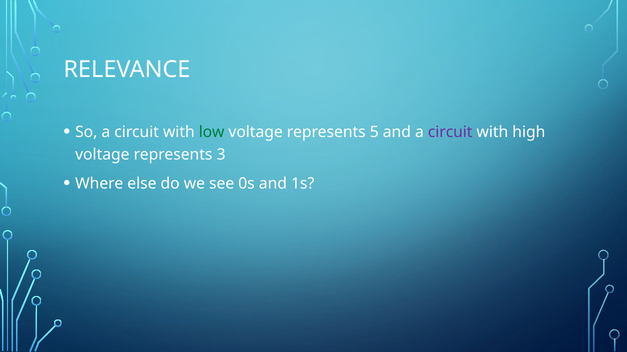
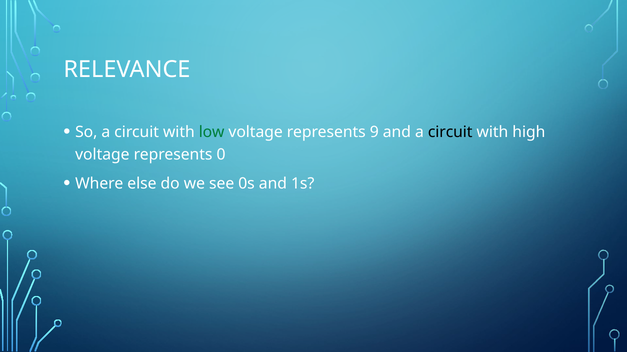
5: 5 -> 9 (374, 132)
circuit colour: purple -> black (450, 132)
3: 3 -> 0 (221, 155)
